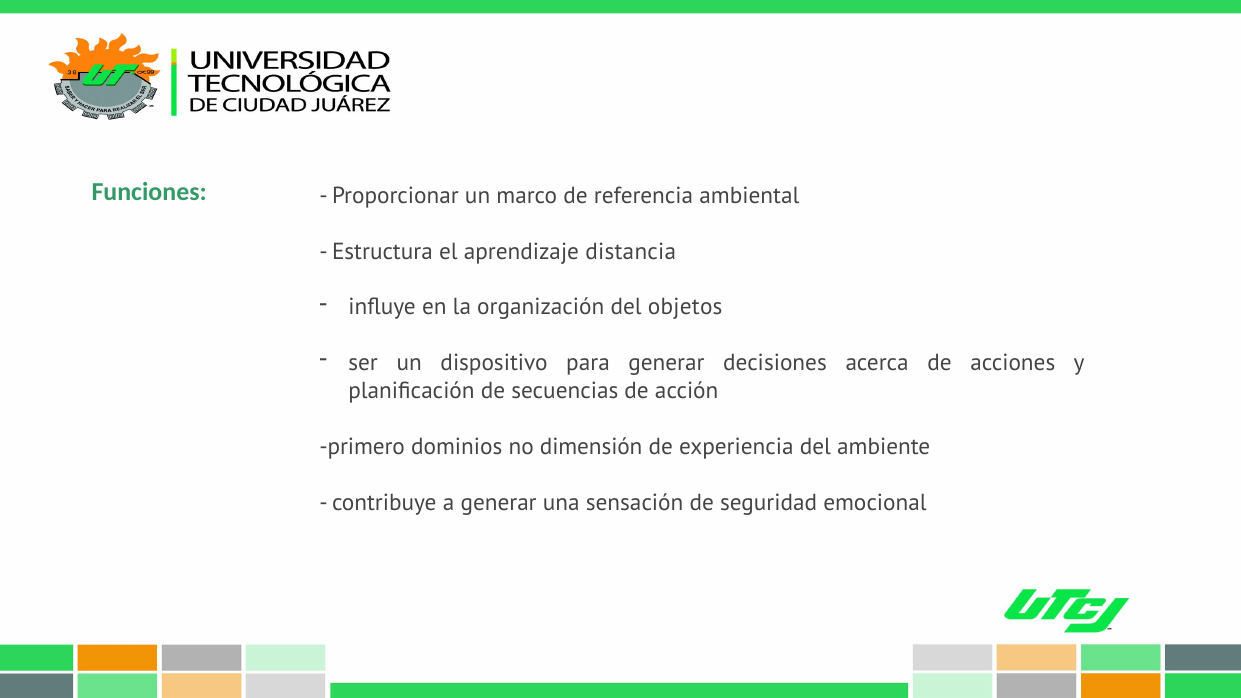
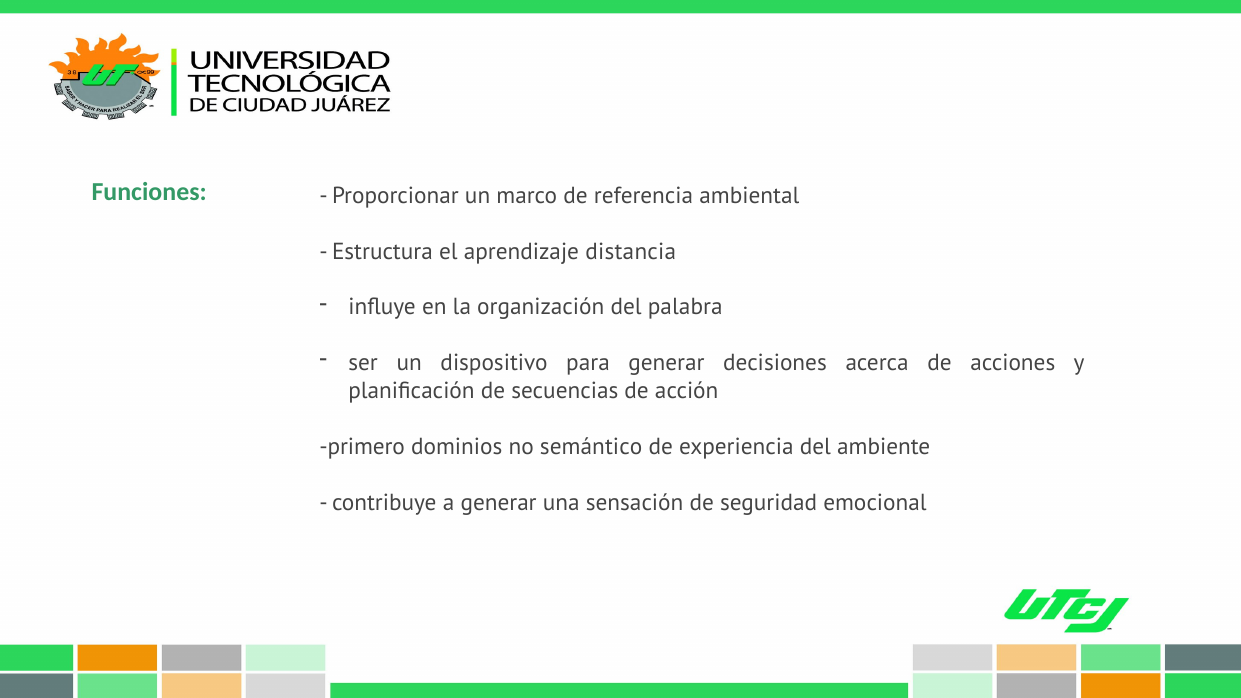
objetos: objetos -> palabra (685, 307)
dimensión: dimensión -> semántico (591, 447)
